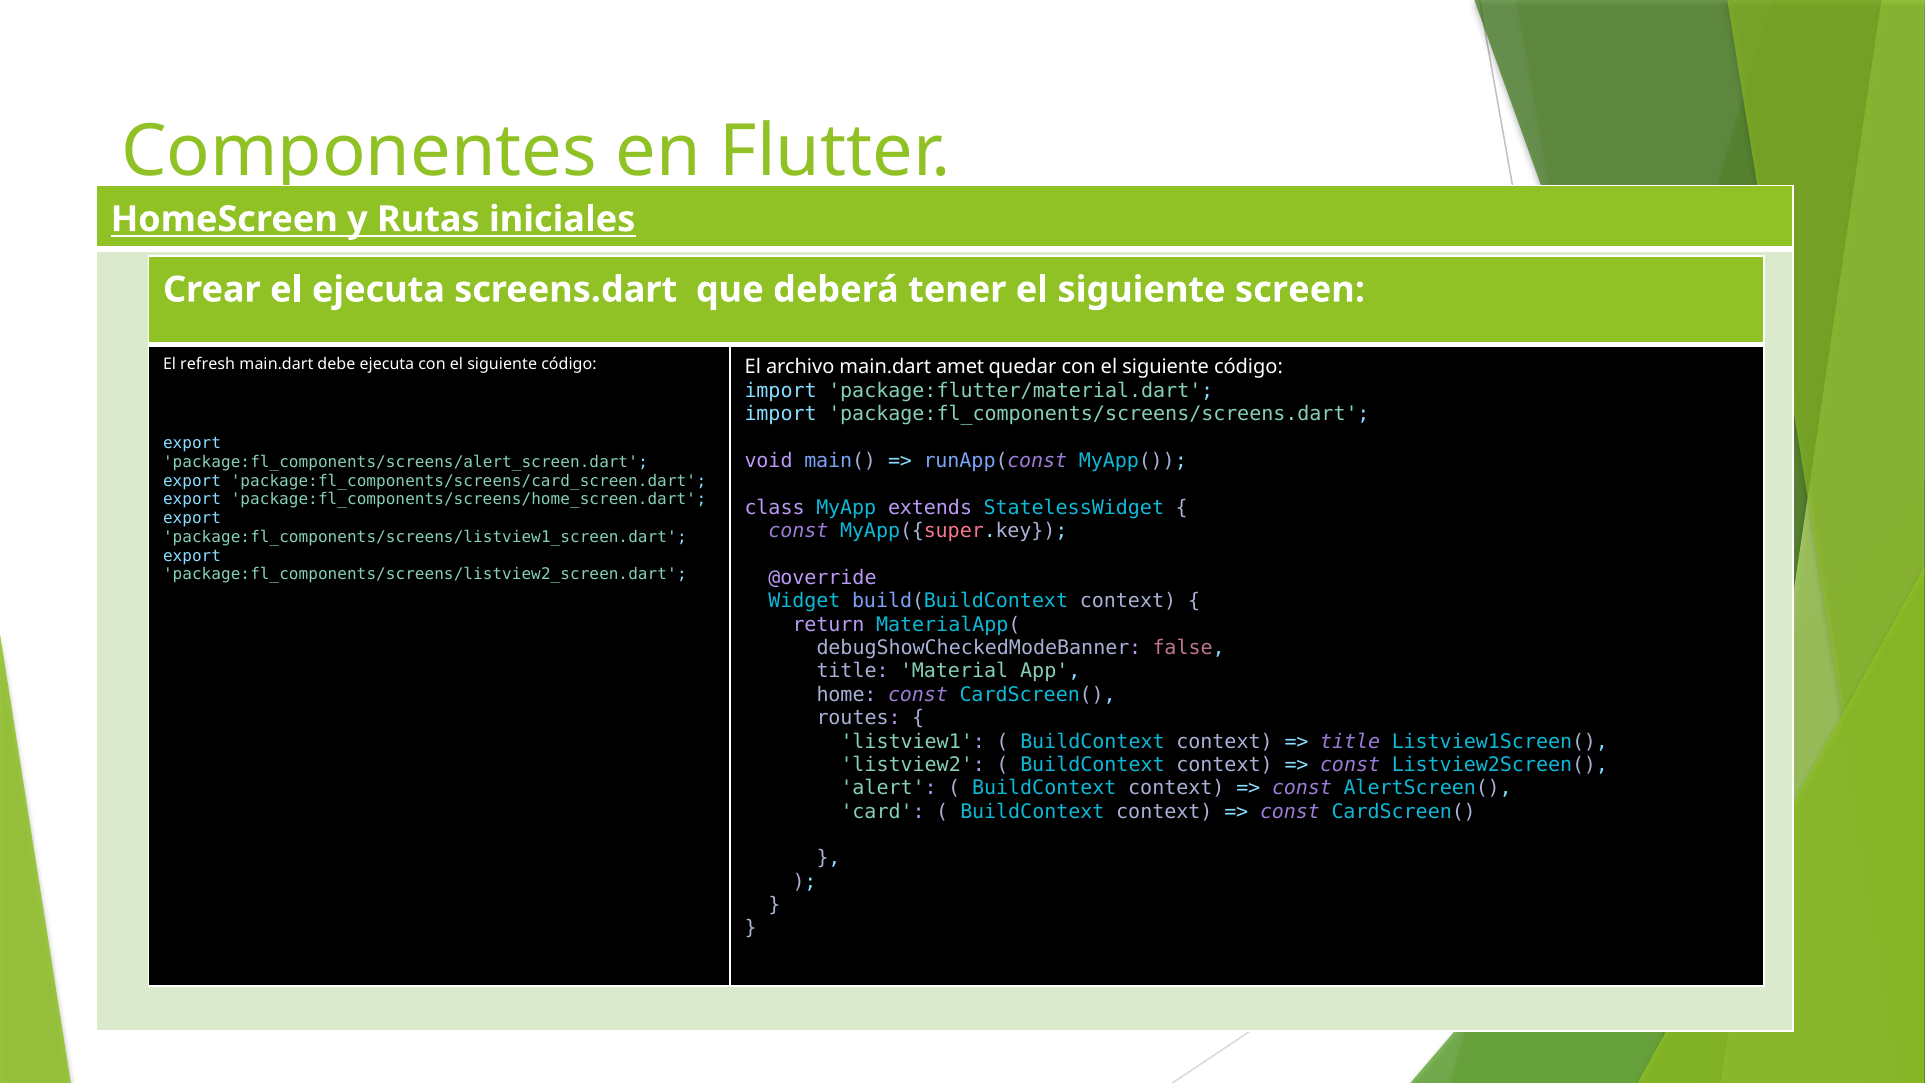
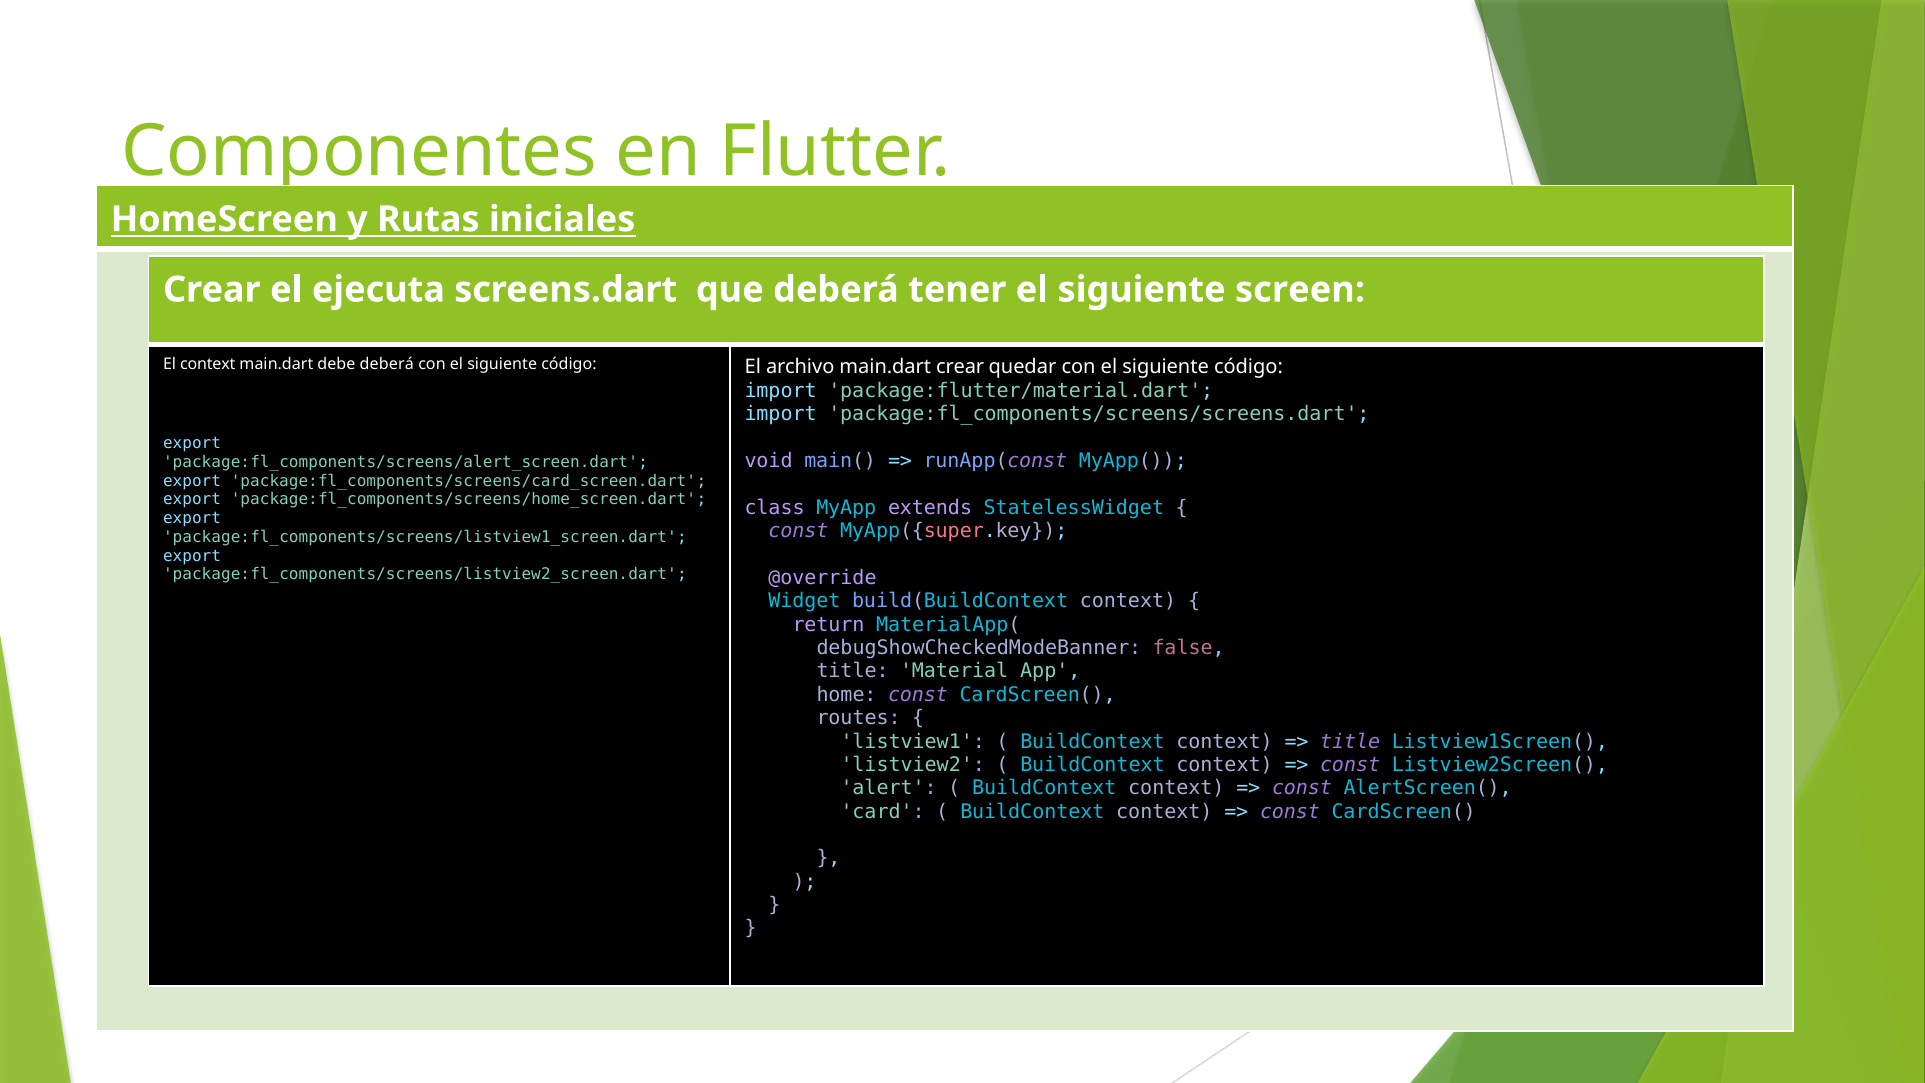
El refresh: refresh -> context (208, 364)
debe ejecuta: ejecuta -> deberá (387, 364)
main.dart amet: amet -> crear (960, 367)
